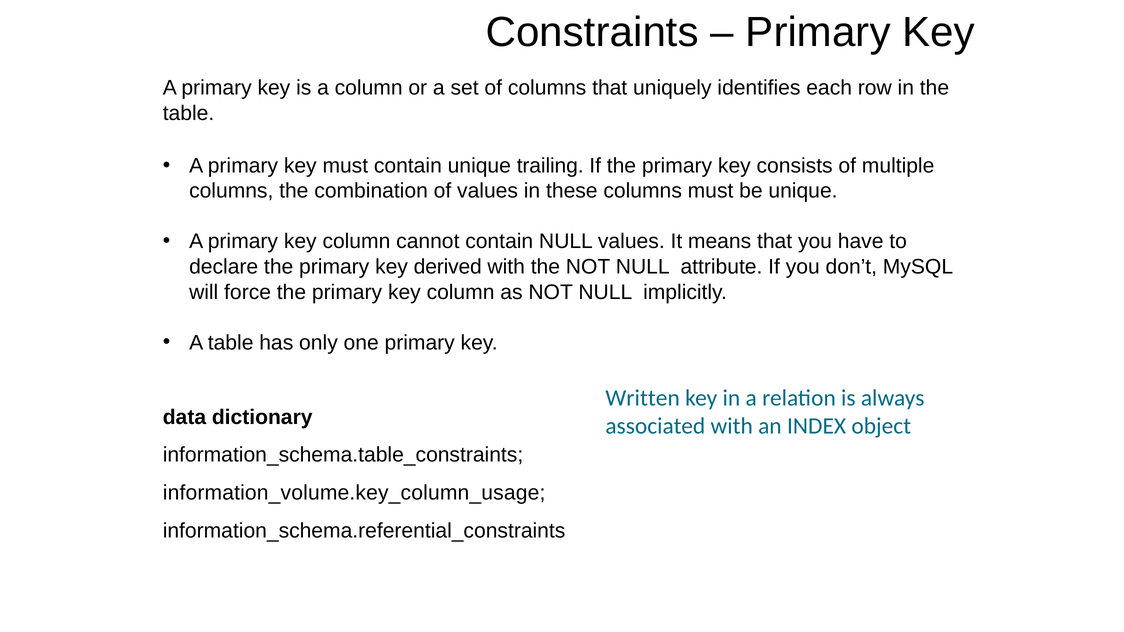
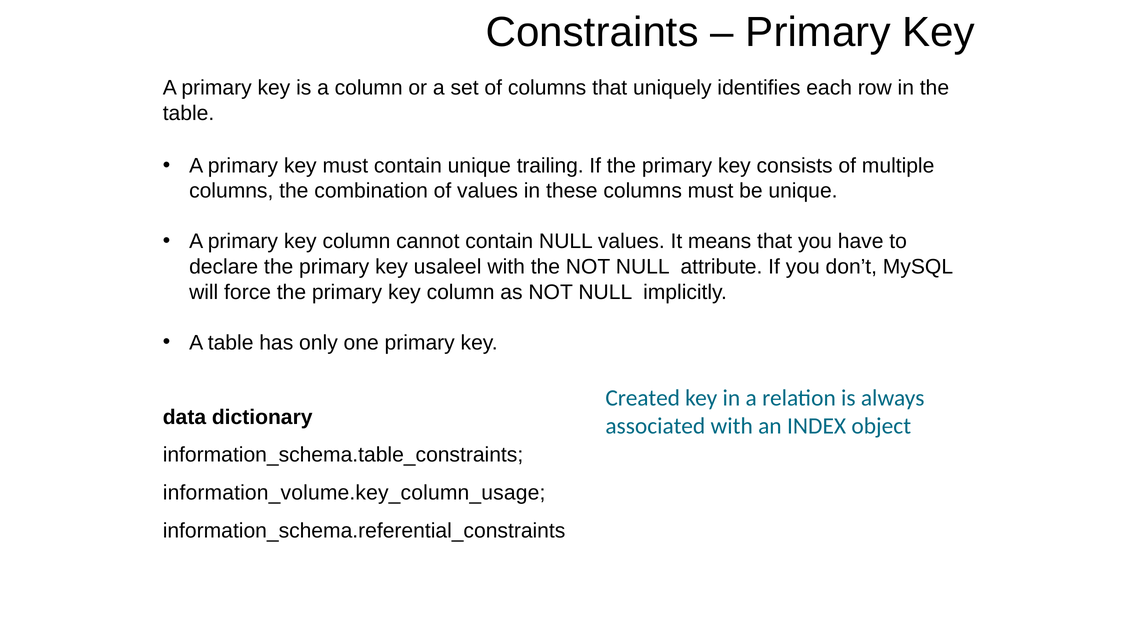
derived: derived -> usaleel (448, 267)
Written: Written -> Created (643, 398)
